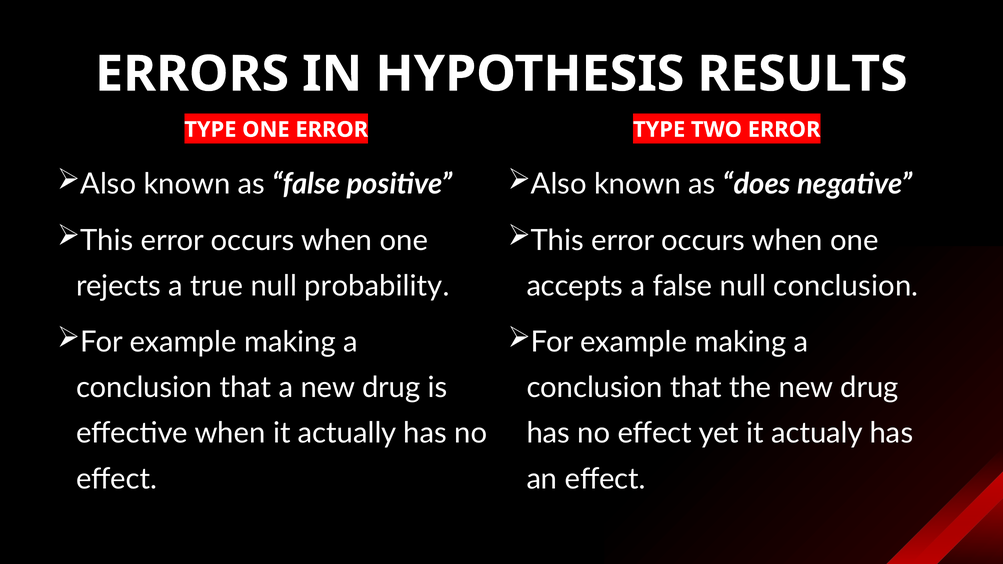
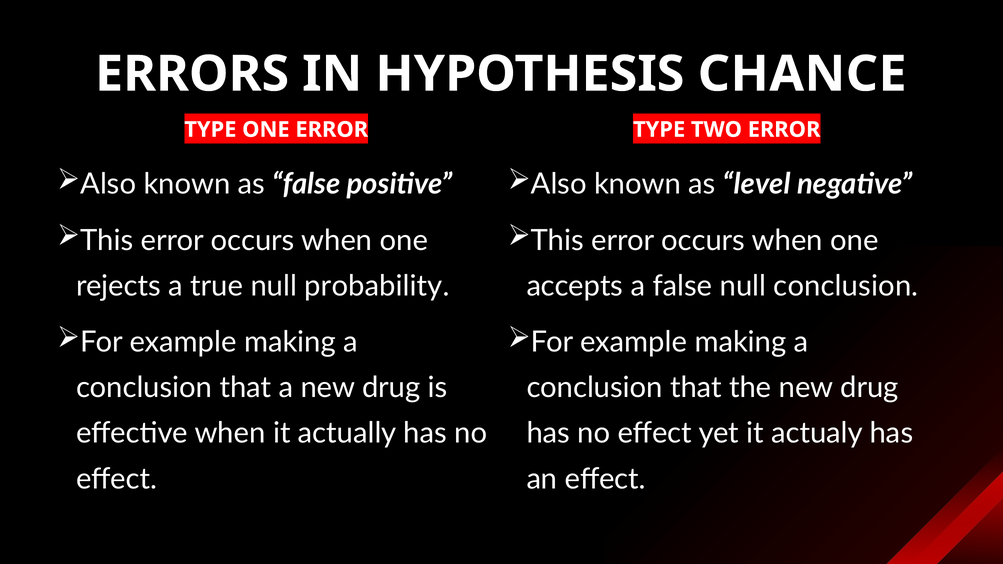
RESULTS: RESULTS -> CHANCE (802, 74)
does: does -> level (757, 184)
